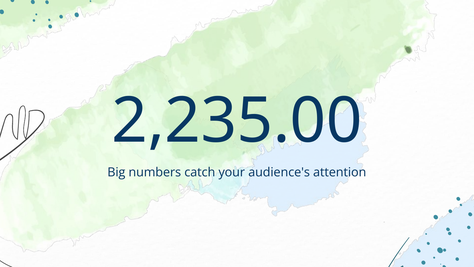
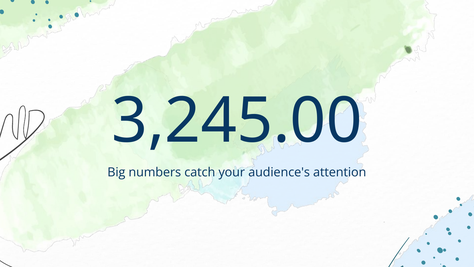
2,235.00: 2,235.00 -> 3,245.00 (237, 121)
